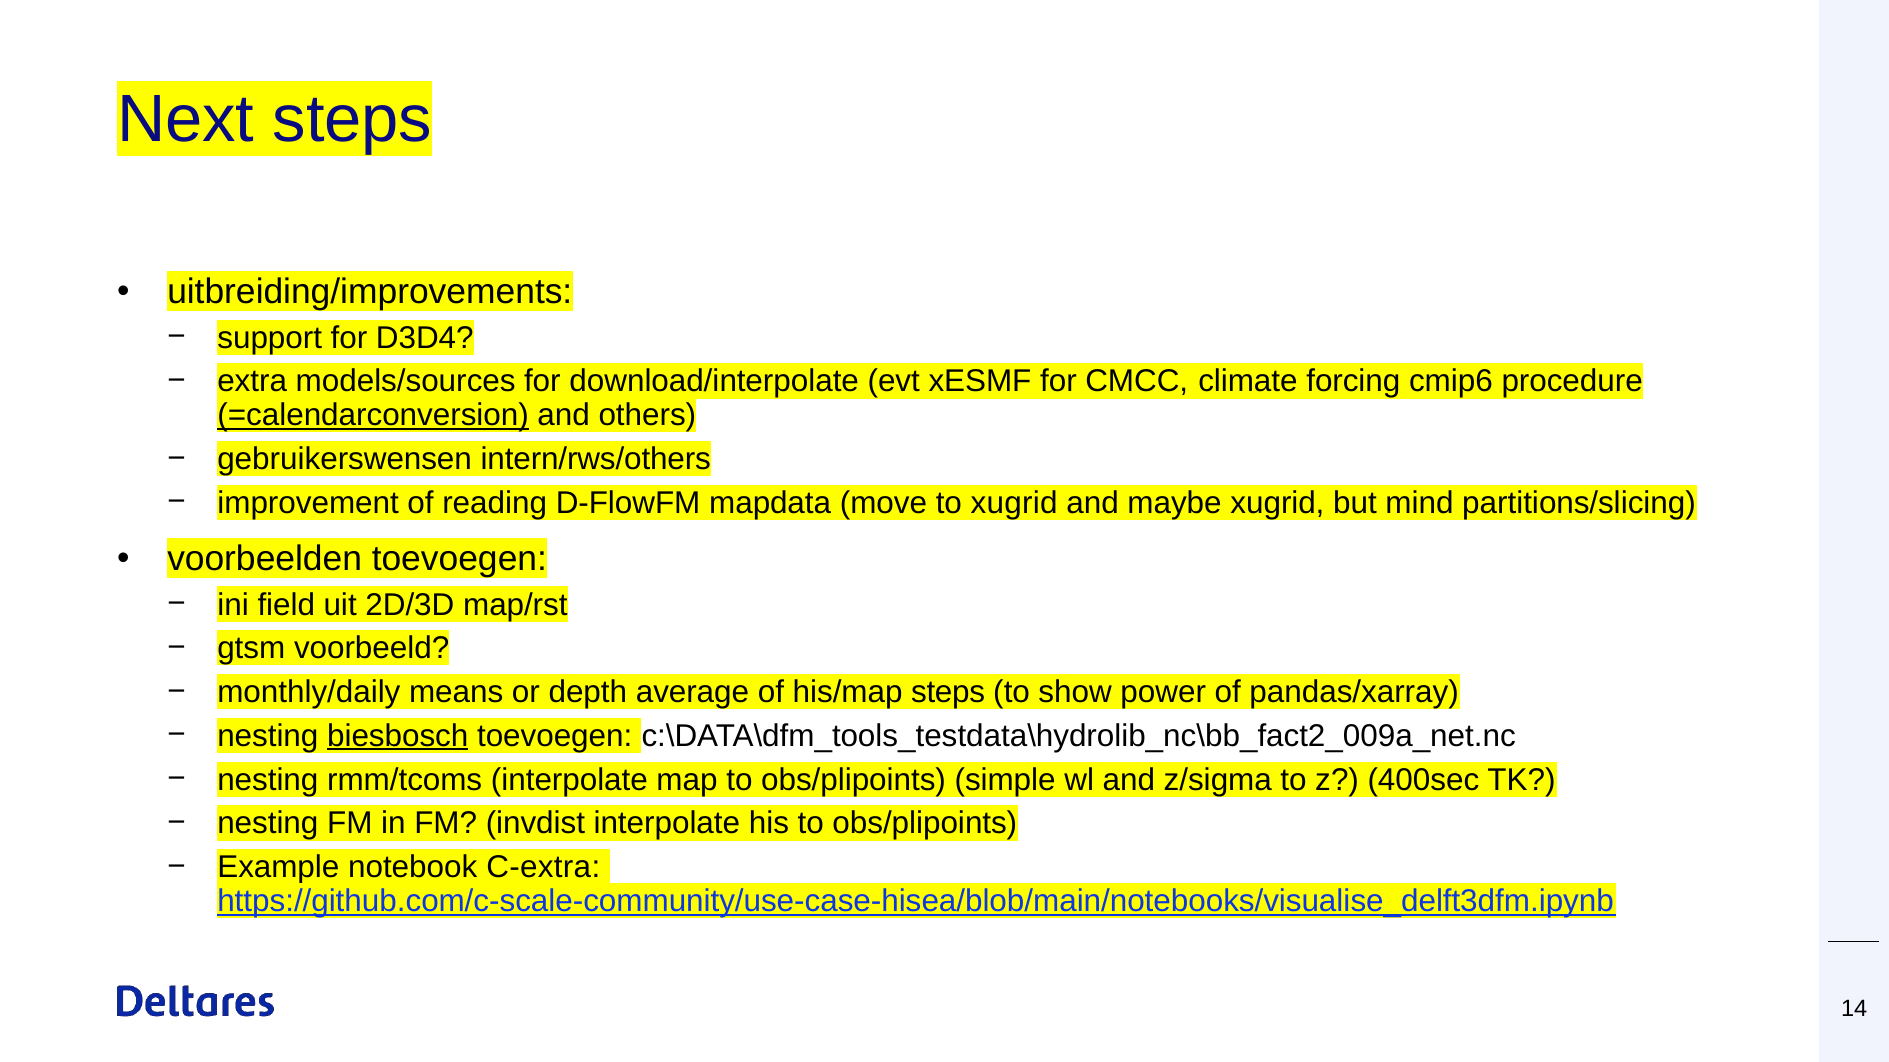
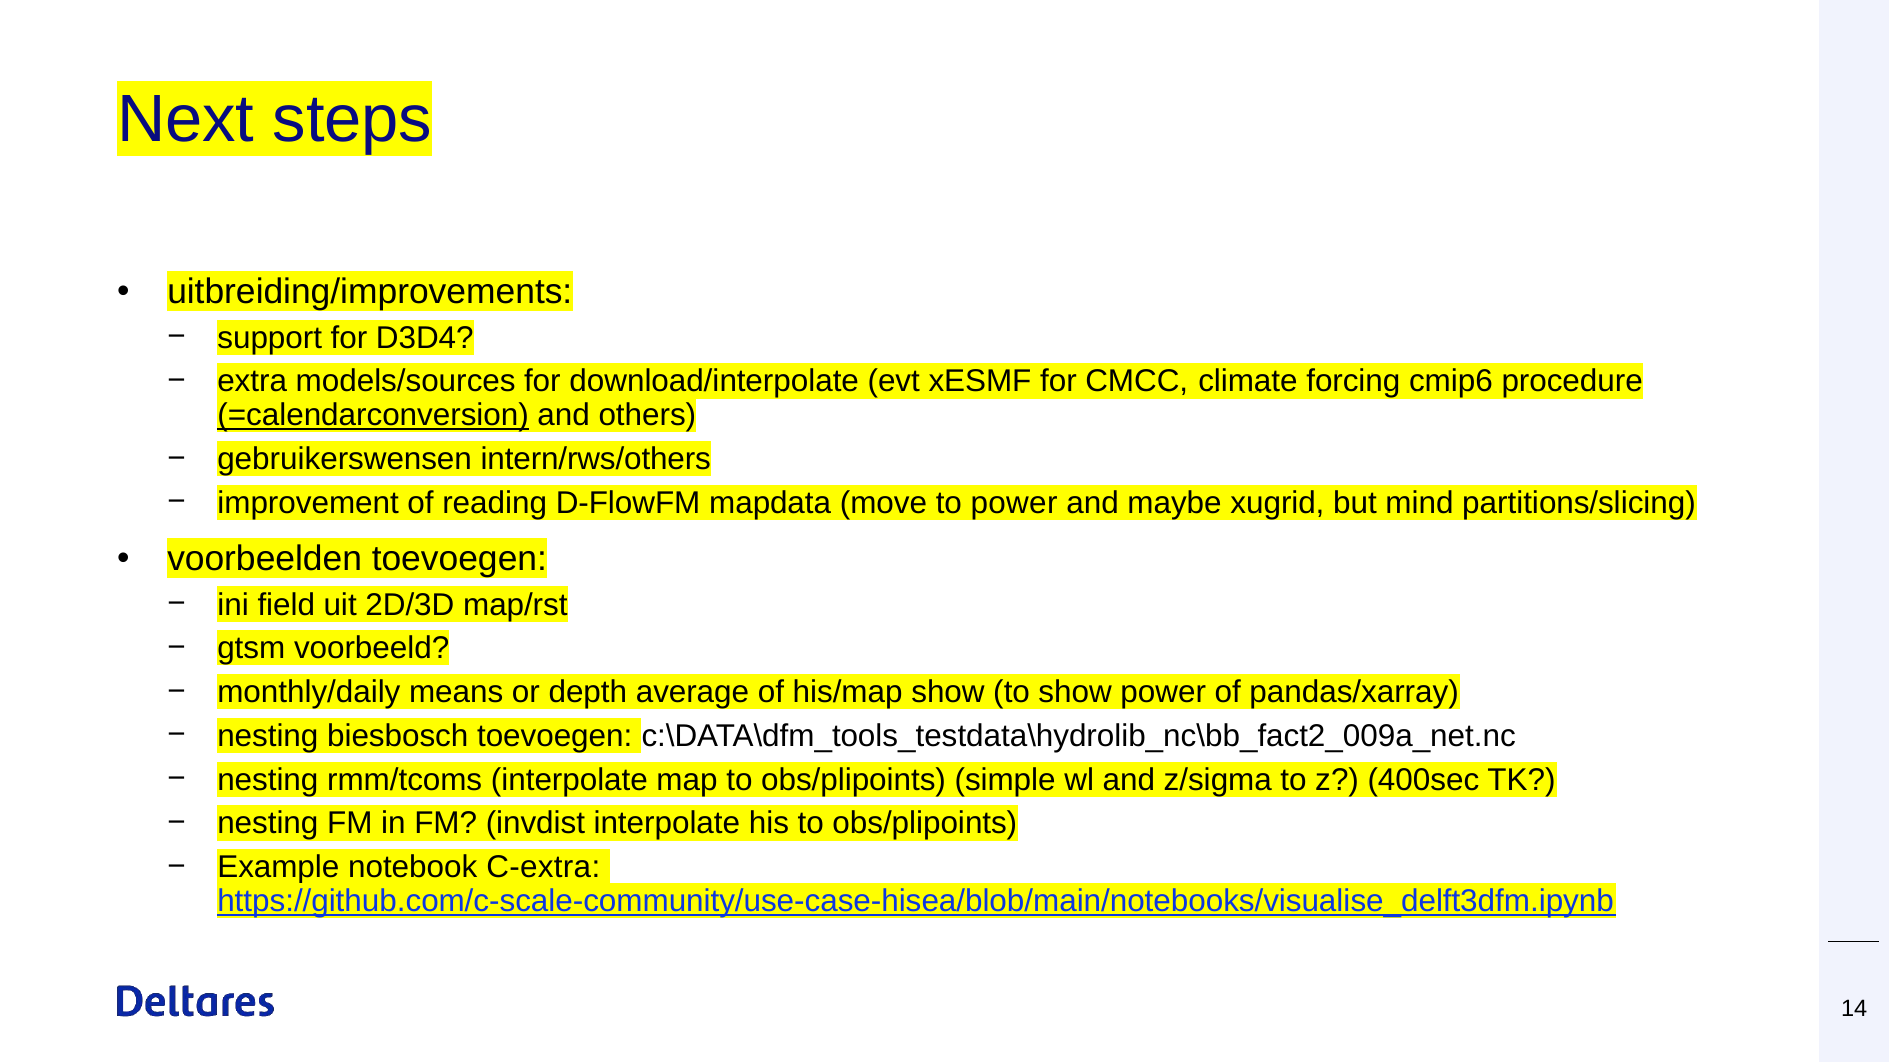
to xugrid: xugrid -> power (1014, 503)
his/map steps: steps -> show (948, 693)
biesbosch underline: present -> none (398, 736)
